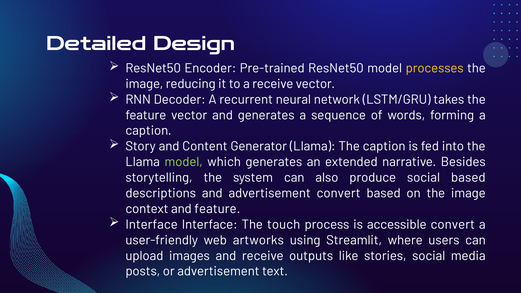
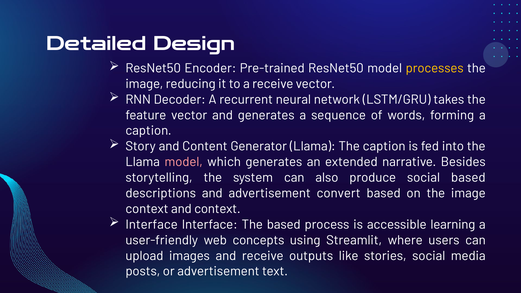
model colour: light green -> pink (184, 162)
and feature: feature -> context (217, 209)
The touch: touch -> based (284, 225)
accessible convert: convert -> learning (453, 225)
artworks: artworks -> concepts (258, 240)
